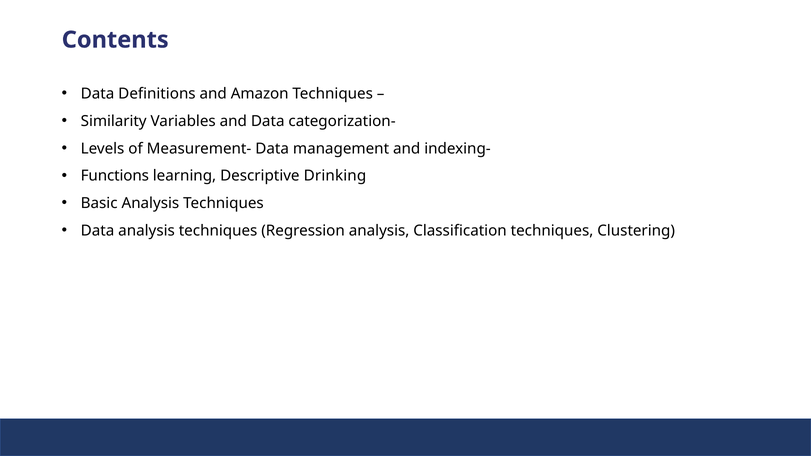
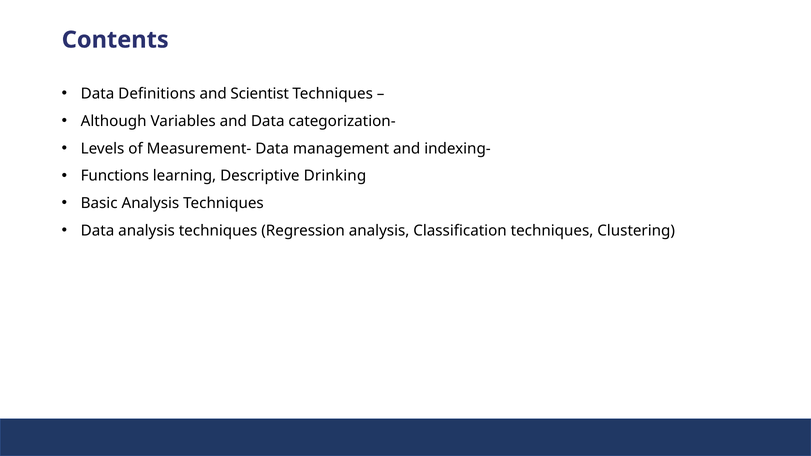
Amazon: Amazon -> Scientist (260, 94)
Similarity: Similarity -> Although (114, 121)
